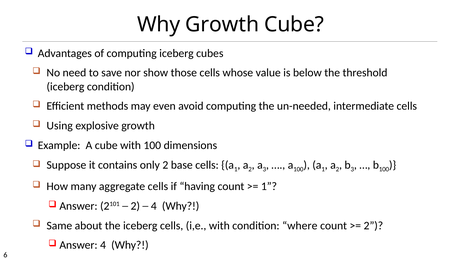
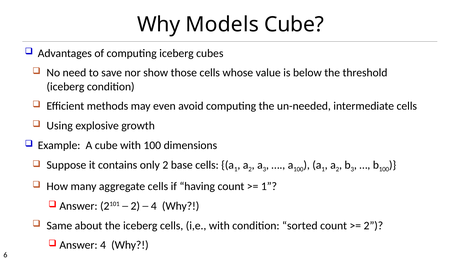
Why Growth: Growth -> Models (222, 24)
where: where -> sorted (300, 226)
